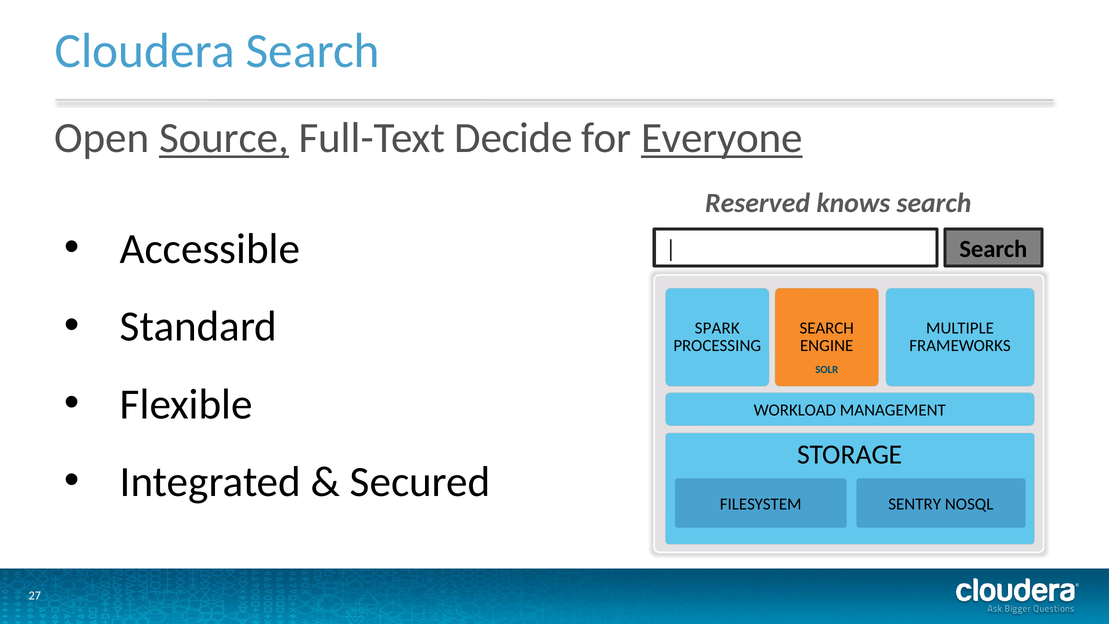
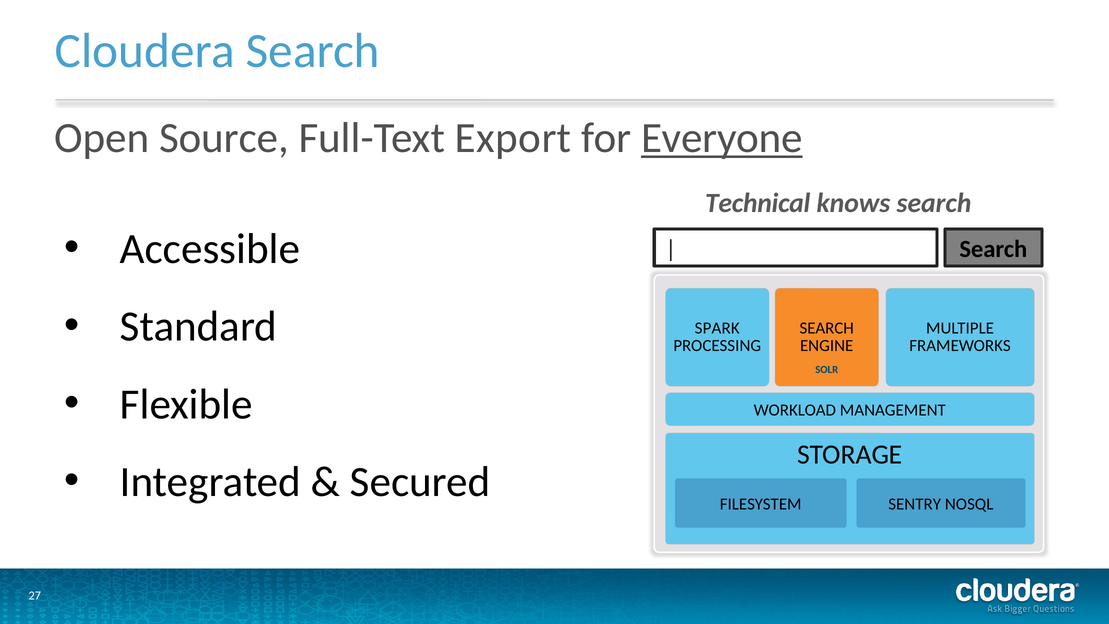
Source underline: present -> none (224, 138)
Decide: Decide -> Export (513, 138)
Reserved: Reserved -> Technical (758, 203)
